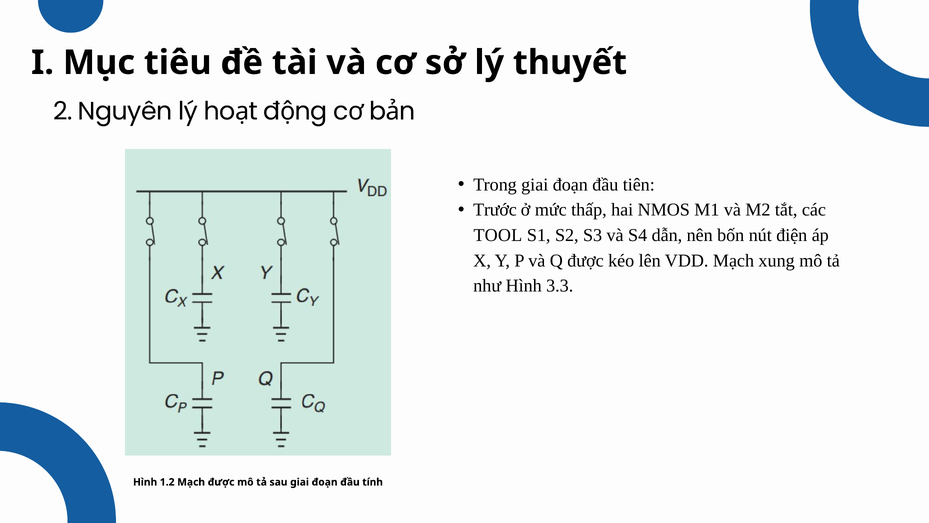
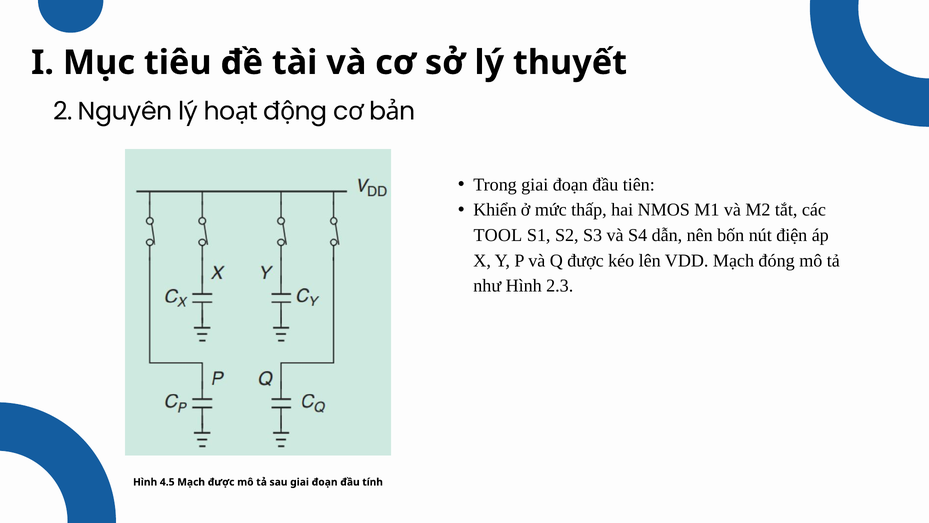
Trước: Trước -> Khiển (495, 210)
xung: xung -> đóng (777, 260)
3.3: 3.3 -> 2.3 (560, 286)
1.2: 1.2 -> 4.5 (167, 482)
